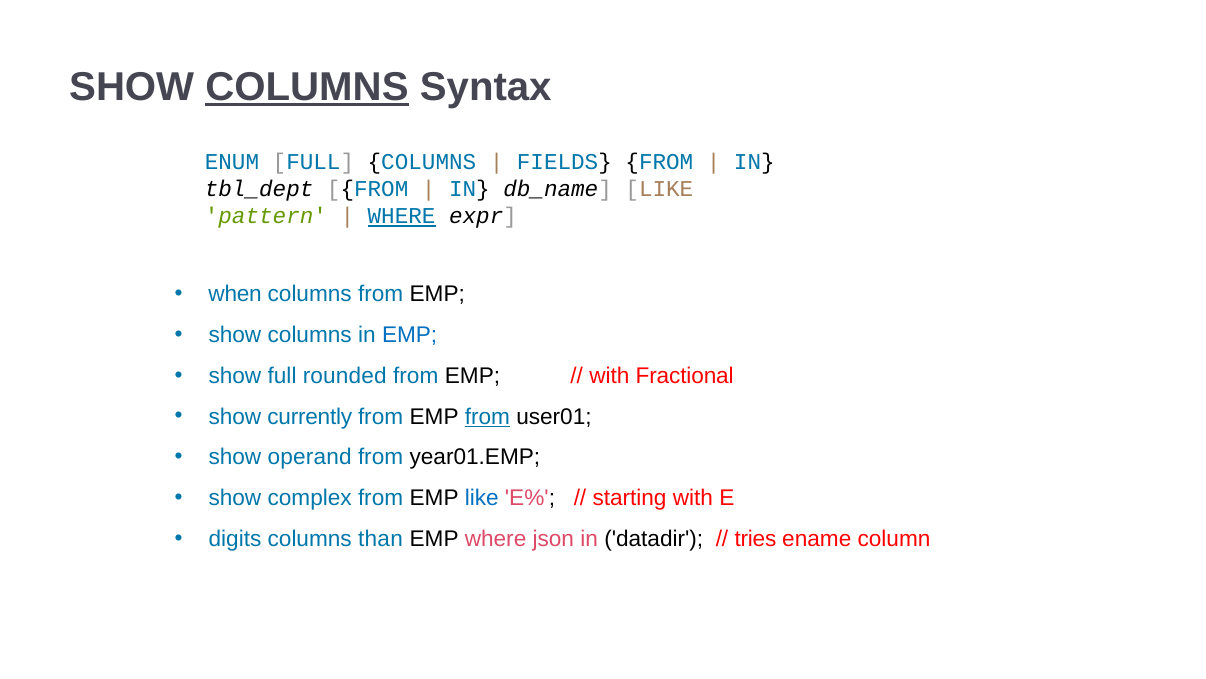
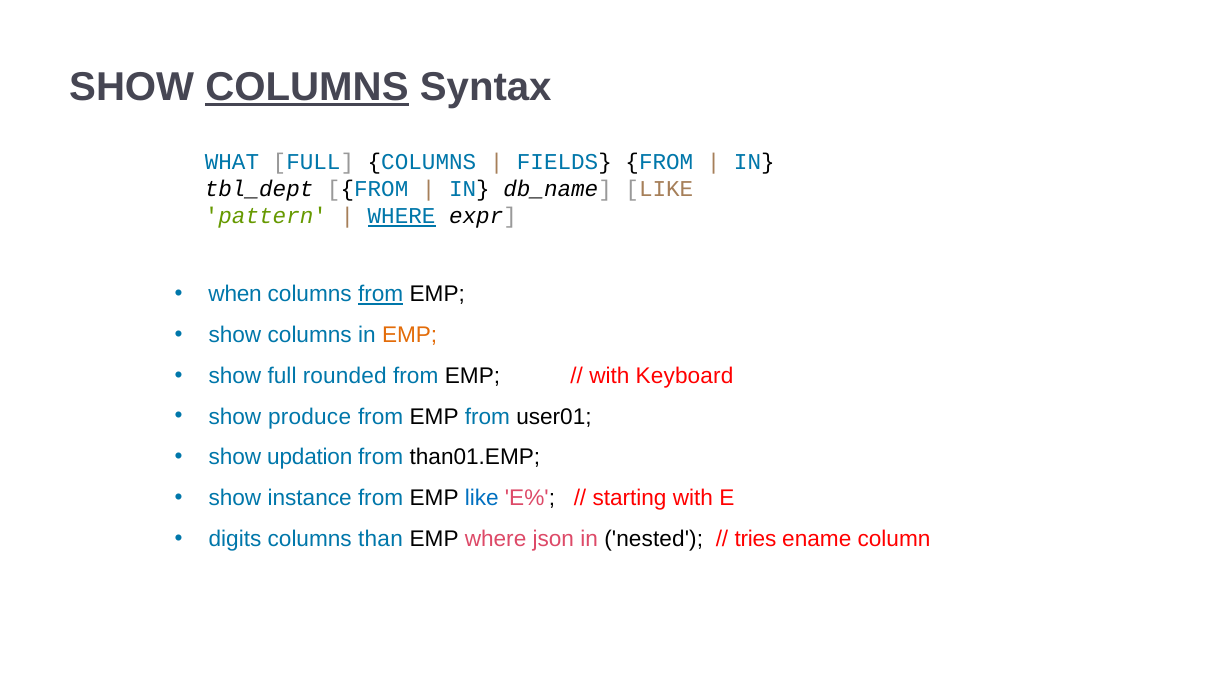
ENUM: ENUM -> WHAT (232, 162)
from underline: none -> present (381, 294)
EMP colour: blue -> orange (410, 335)
Fractional: Fractional -> Keyboard (685, 376)
currently: currently -> produce (310, 416)
from underline: present -> none (487, 416)
operand: operand -> updation (310, 457)
year01.EMP: year01.EMP -> than01.EMP (475, 457)
complex: complex -> instance (310, 498)
datadir: datadir -> nested (654, 538)
